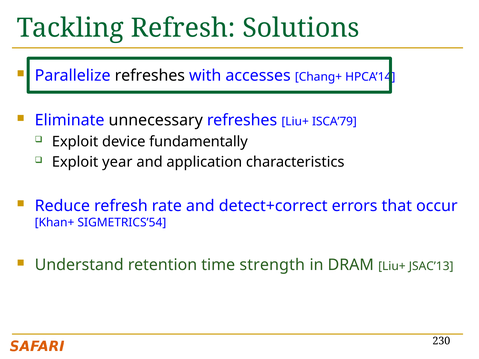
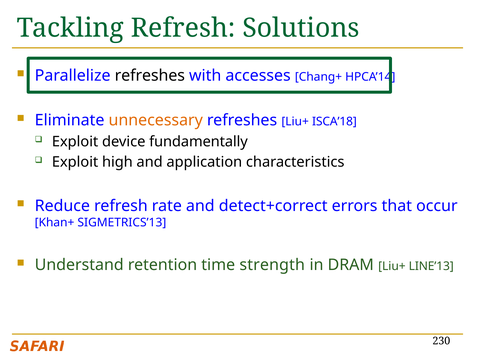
unnecessary colour: black -> orange (156, 120)
ISCA’79: ISCA’79 -> ISCA’18 (334, 122)
year: year -> high (117, 162)
SIGMETRICS’54: SIGMETRICS’54 -> SIGMETRICS’13 (122, 223)
JSAC’13: JSAC’13 -> LINE’13 (431, 267)
